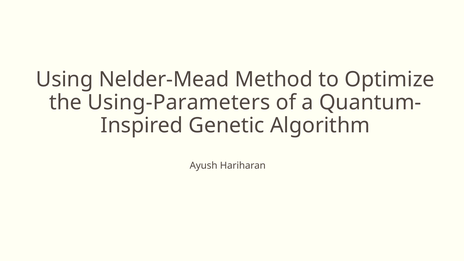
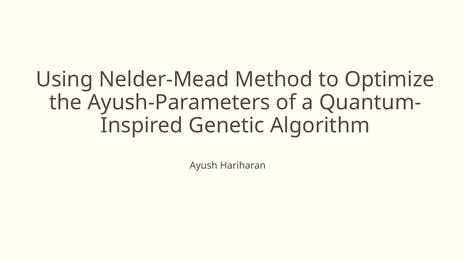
Using-Parameters: Using-Parameters -> Ayush-Parameters (179, 103)
